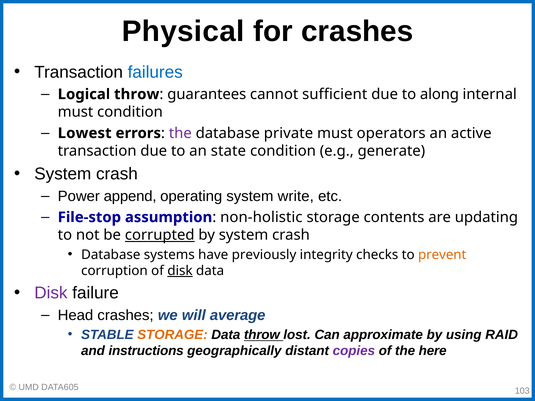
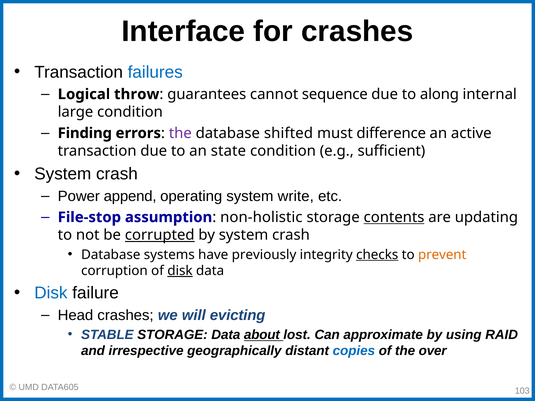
Physical: Physical -> Interface (183, 31)
sufficient: sufficient -> sequence (335, 94)
must: must -> large (76, 112)
Lowest: Lowest -> Finding (85, 133)
private: private -> shifted (288, 133)
operators: operators -> difference (391, 133)
generate: generate -> sufficient (391, 151)
contents underline: none -> present (394, 217)
checks underline: none -> present (377, 255)
Disk colour: purple -> blue (51, 293)
average: average -> evicting (238, 315)
STORAGE colour: orange -> black (172, 335)
Data throw: throw -> about (262, 335)
instructions: instructions -> irrespective (146, 351)
copies colour: purple -> blue (354, 351)
here: here -> over (433, 351)
